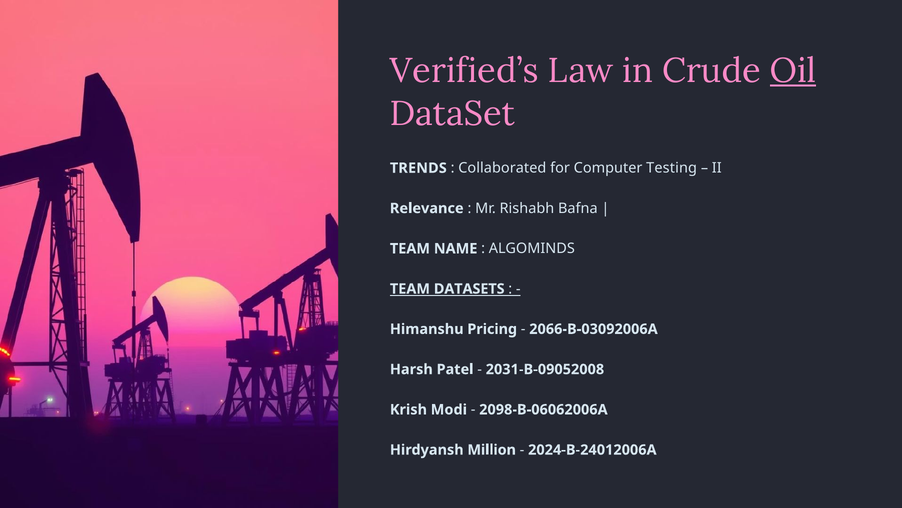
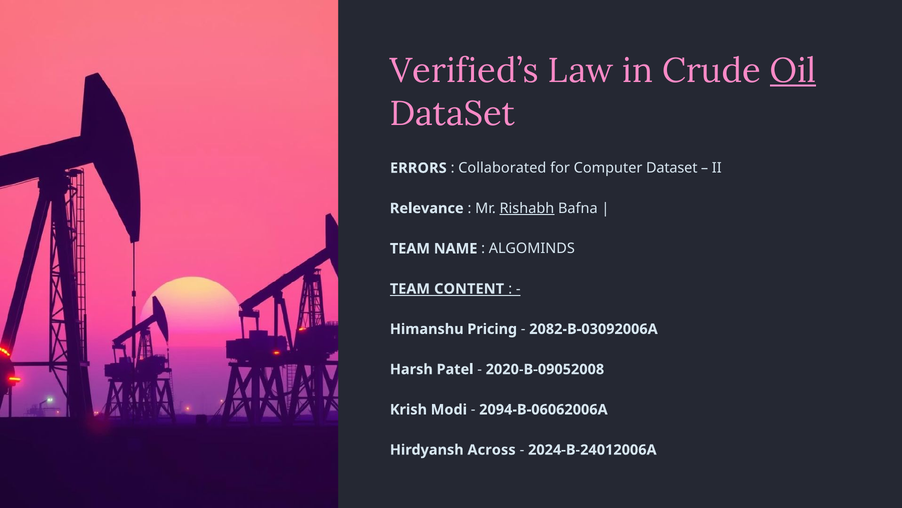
TRENDS: TRENDS -> ERRORS (418, 168)
Computer Testing: Testing -> Dataset (672, 168)
Rishabh underline: none -> present (527, 208)
DATASETS: DATASETS -> CONTENT (469, 289)
2066-B-03092006A: 2066-B-03092006A -> 2082-B-03092006A (593, 329)
2031-B-09052008: 2031-B-09052008 -> 2020-B-09052008 (545, 369)
2098-B-06062006A: 2098-B-06062006A -> 2094-B-06062006A (543, 409)
Million: Million -> Across (492, 449)
